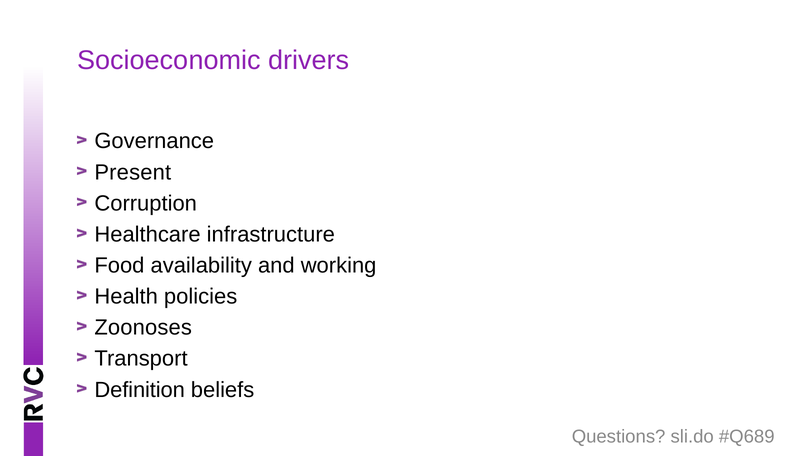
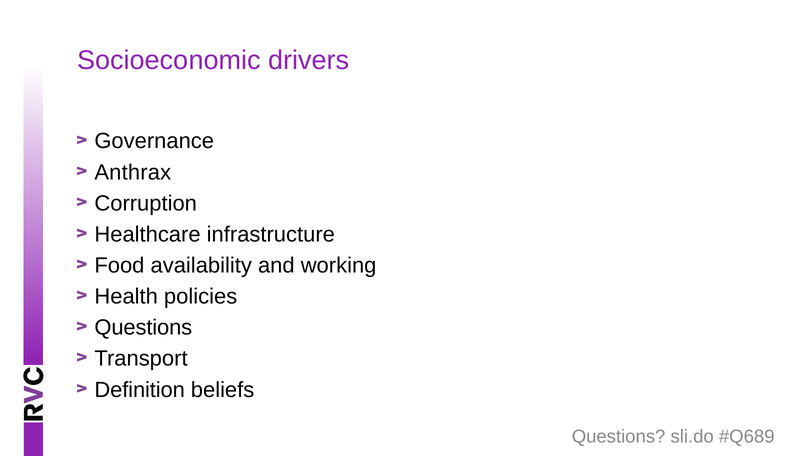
Present: Present -> Anthrax (133, 172)
Zoonoses: Zoonoses -> Questions (143, 328)
